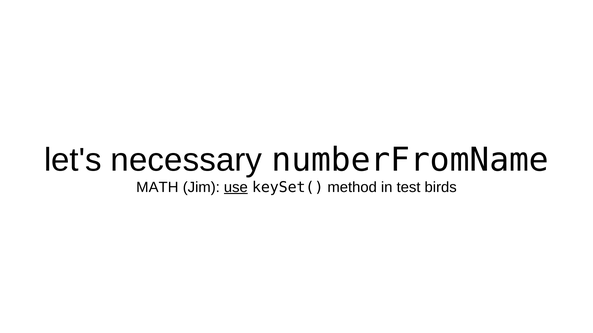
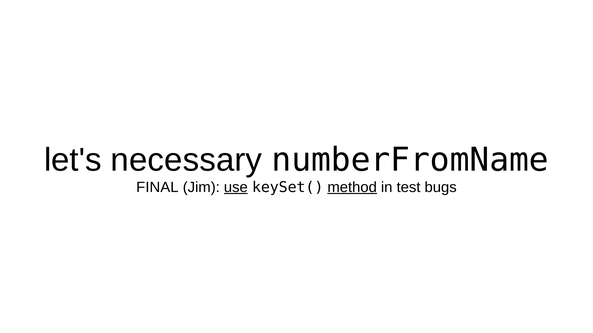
MATH: MATH -> FINAL (157, 188)
method underline: none -> present (352, 188)
birds: birds -> bugs (441, 188)
